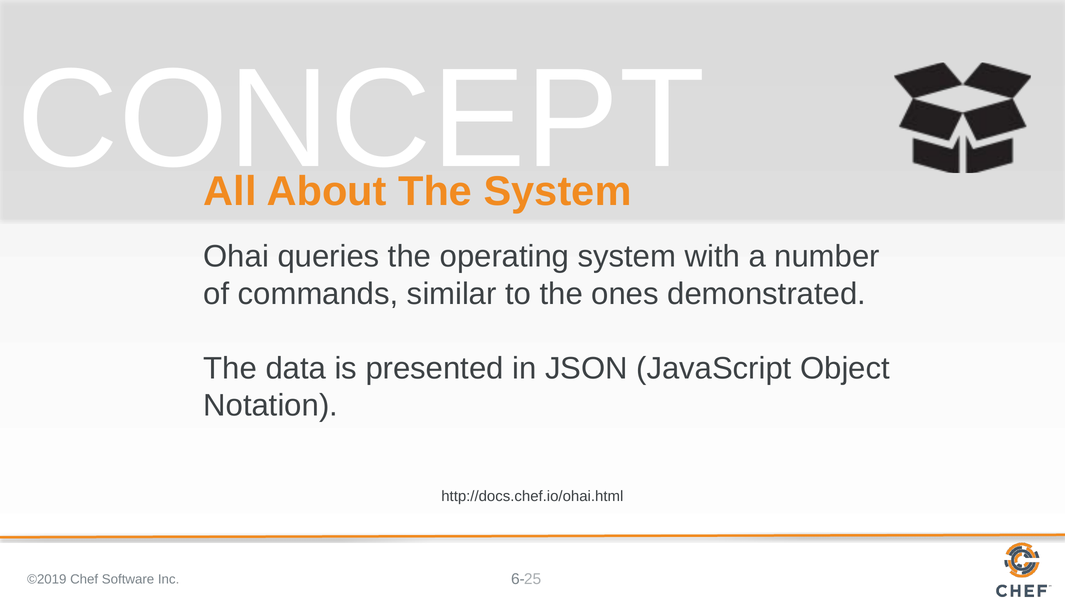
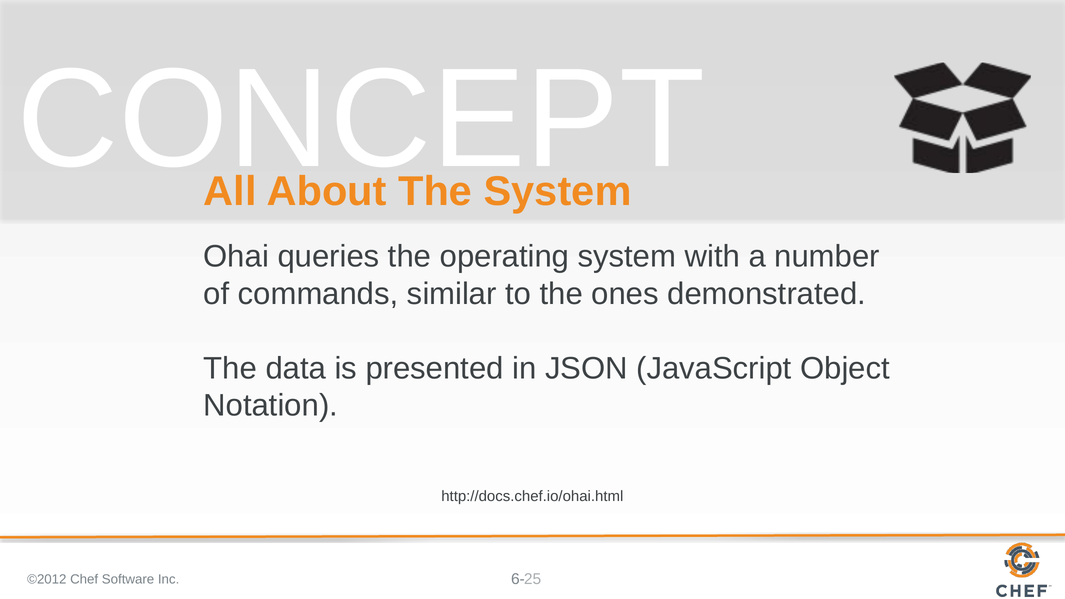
©2019: ©2019 -> ©2012 (47, 580)
